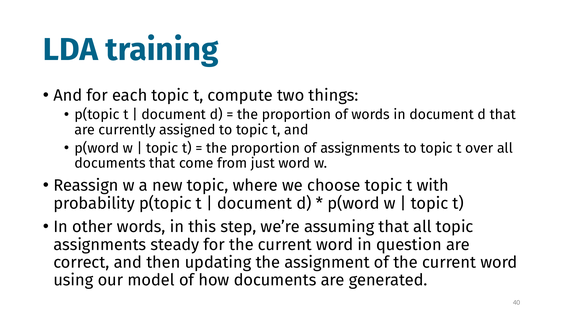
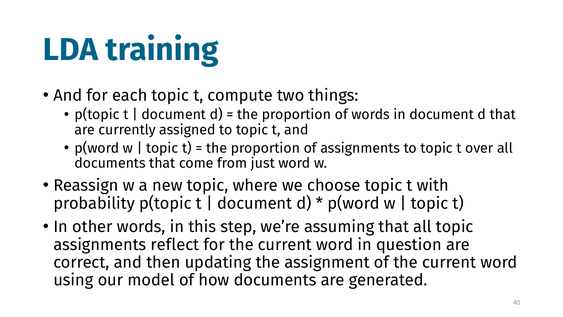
steady: steady -> reflect (175, 244)
